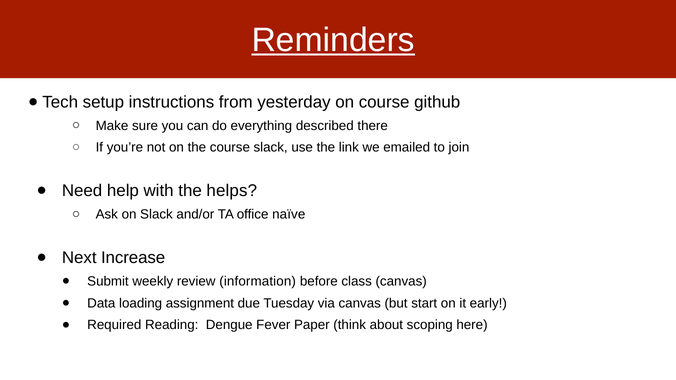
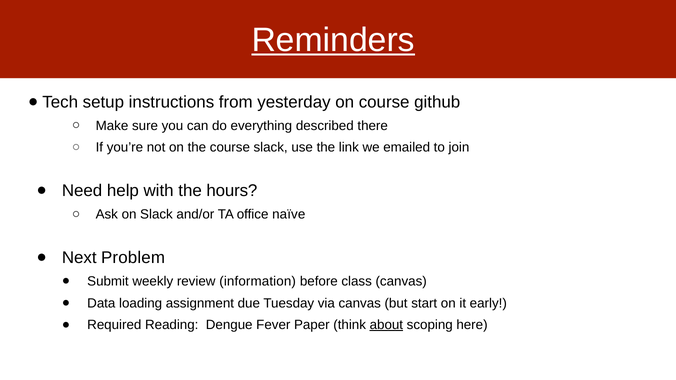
helps: helps -> hours (232, 191)
Increase: Increase -> Problem (133, 258)
about underline: none -> present (386, 325)
